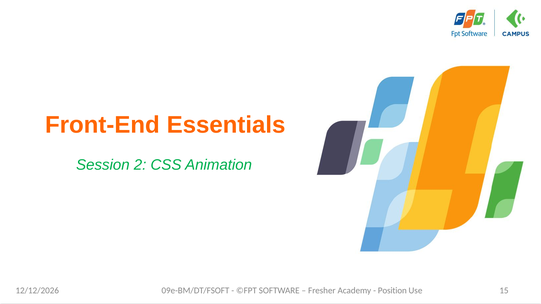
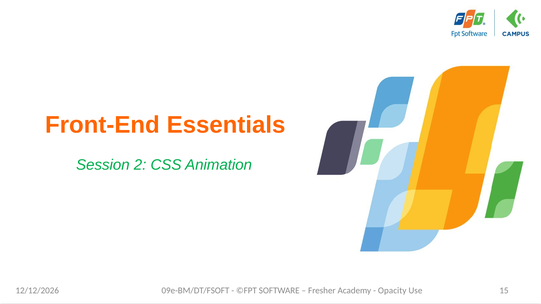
Position: Position -> Opacity (392, 291)
